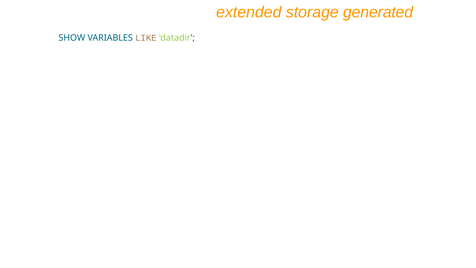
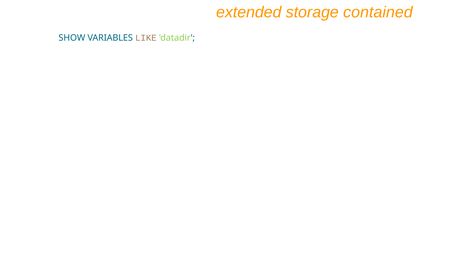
generated: generated -> contained (378, 12)
